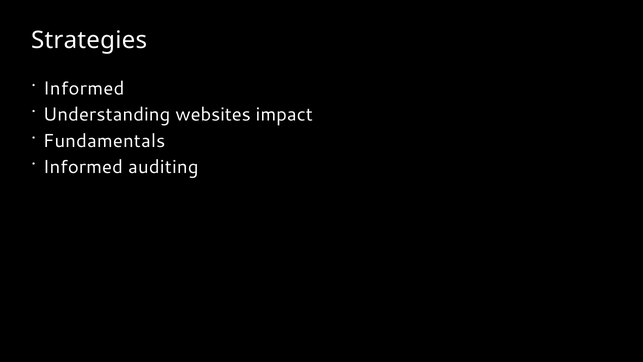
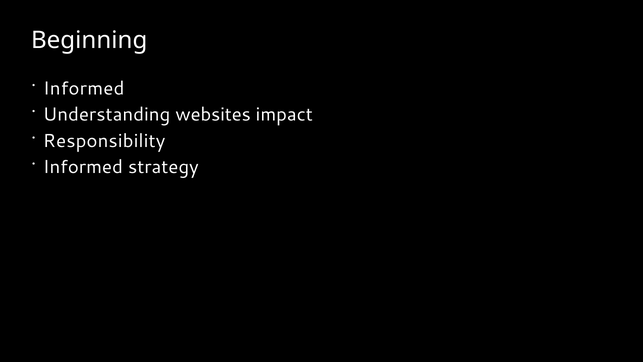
Strategies: Strategies -> Beginning (89, 40)
Fundamentals: Fundamentals -> Responsibility (104, 141)
auditing: auditing -> strategy (163, 167)
